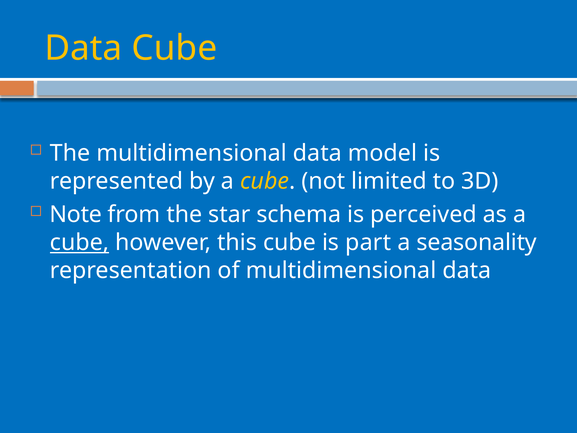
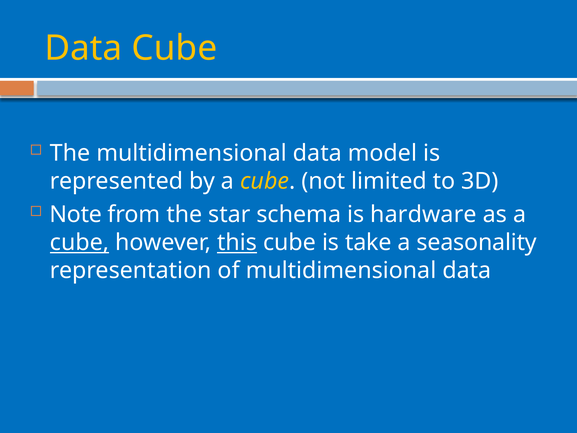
perceived: perceived -> hardware (423, 214)
this underline: none -> present (237, 242)
part: part -> take (368, 242)
